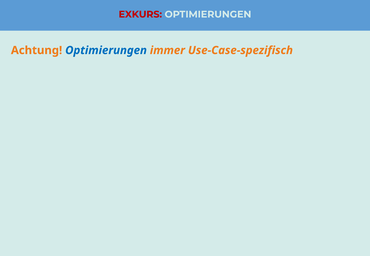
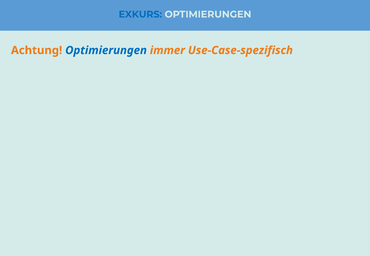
EXKURS colour: red -> blue (140, 14)
